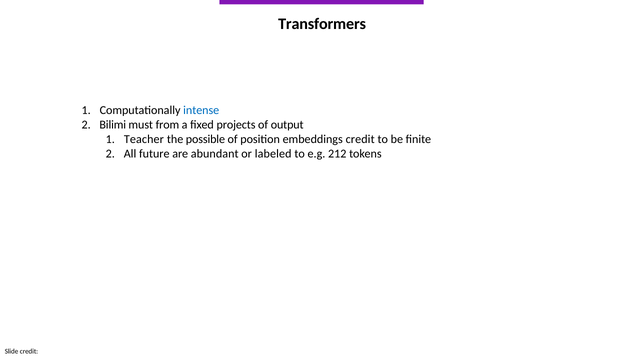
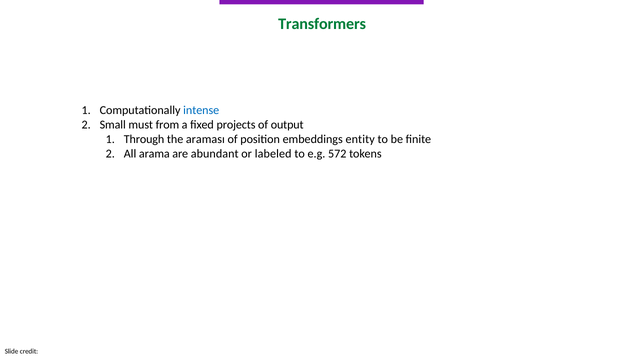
Transformers colour: black -> green (322, 24)
Bilimi: Bilimi -> Small (113, 125)
Teacher: Teacher -> Through (144, 139)
possible: possible -> araması (205, 139)
embeddings credit: credit -> entity (360, 139)
future: future -> arama (154, 154)
212: 212 -> 572 (337, 154)
